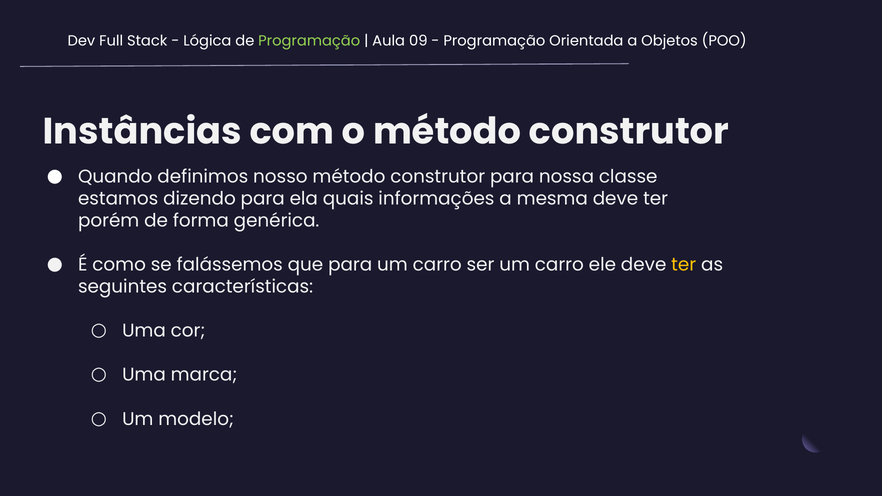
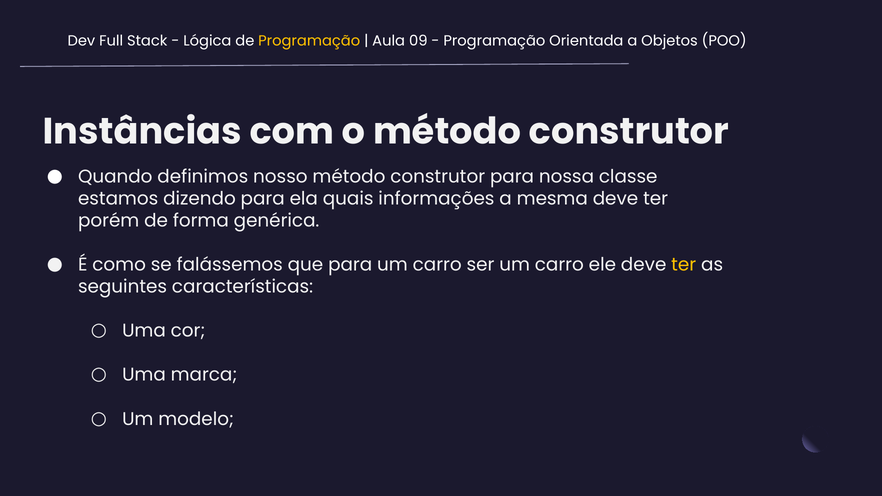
Programação colour: light green -> yellow (309, 41)
